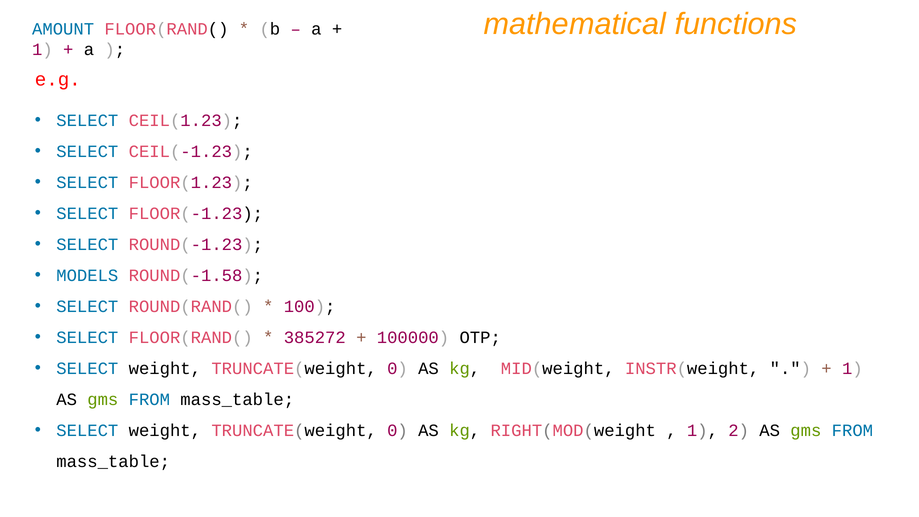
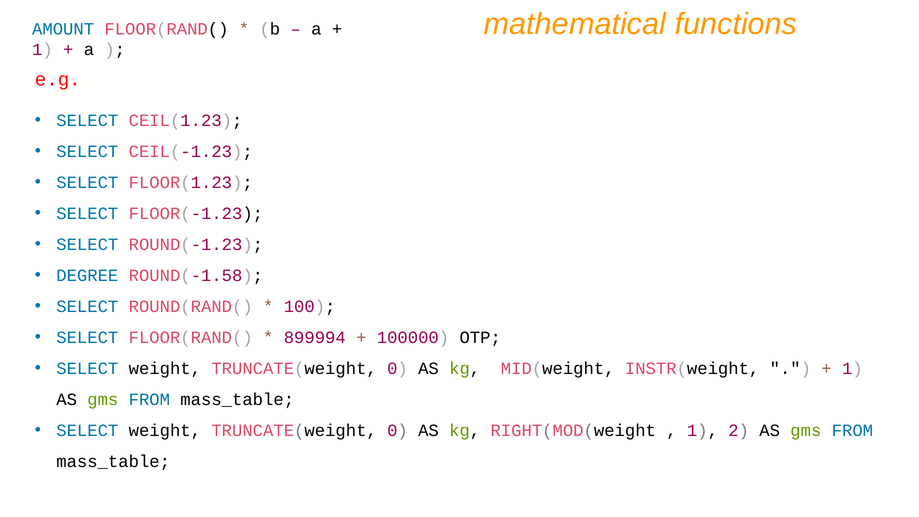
MODELS: MODELS -> DEGREE (87, 276)
385272: 385272 -> 899994 (315, 338)
